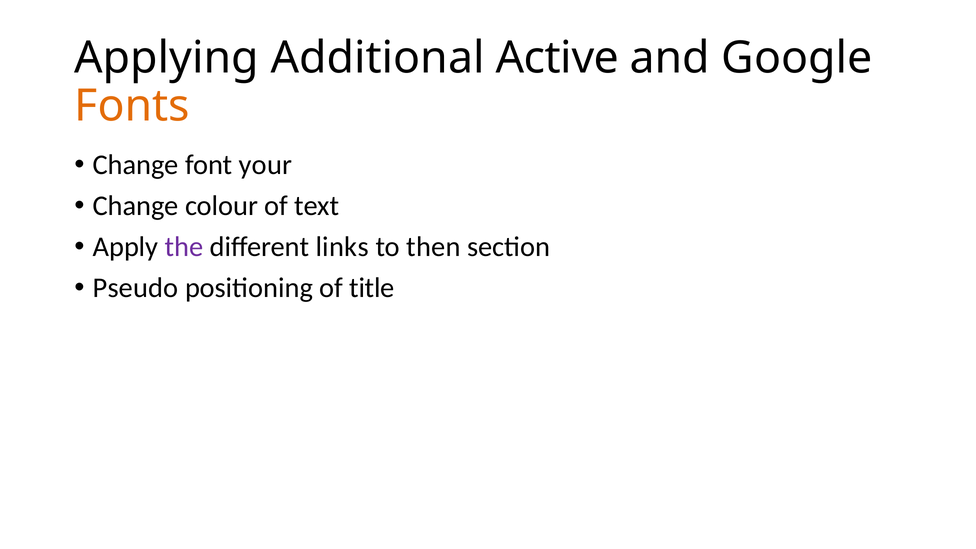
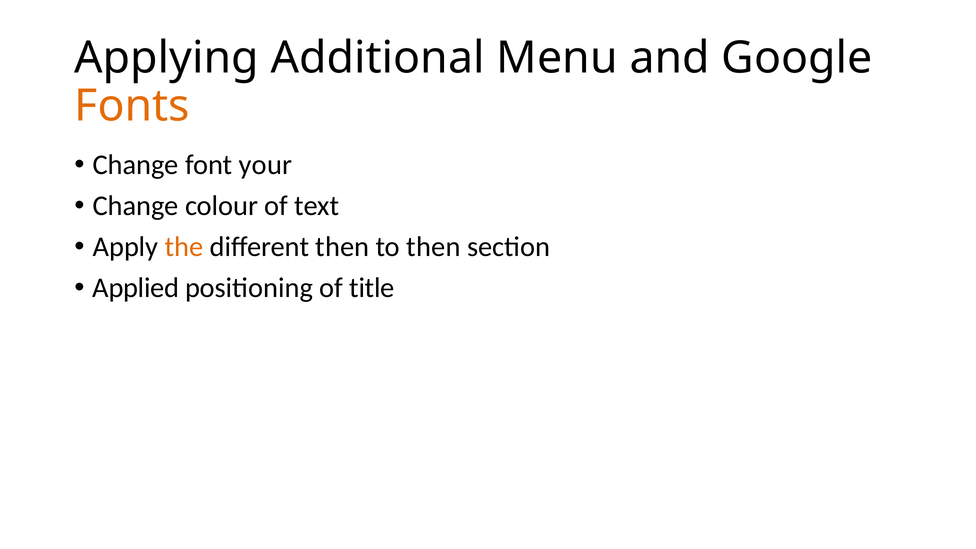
Active: Active -> Menu (557, 58)
the colour: purple -> orange (184, 247)
different links: links -> then (342, 247)
Pseudo: Pseudo -> Applied (136, 288)
